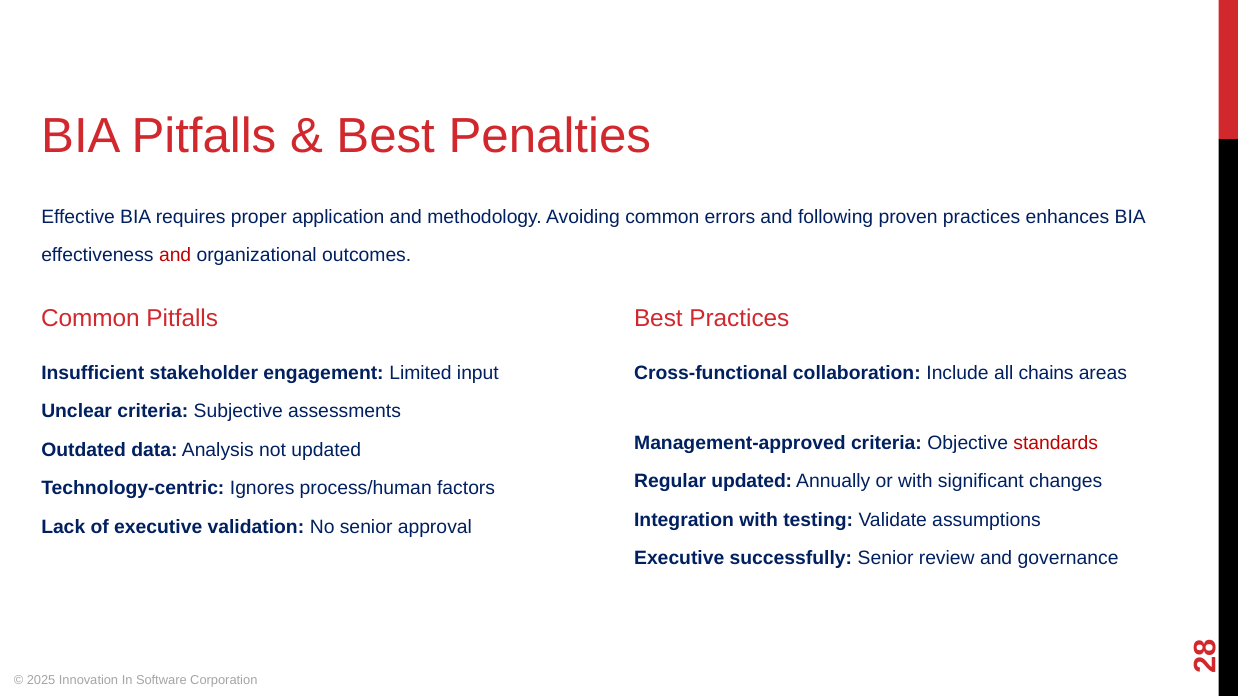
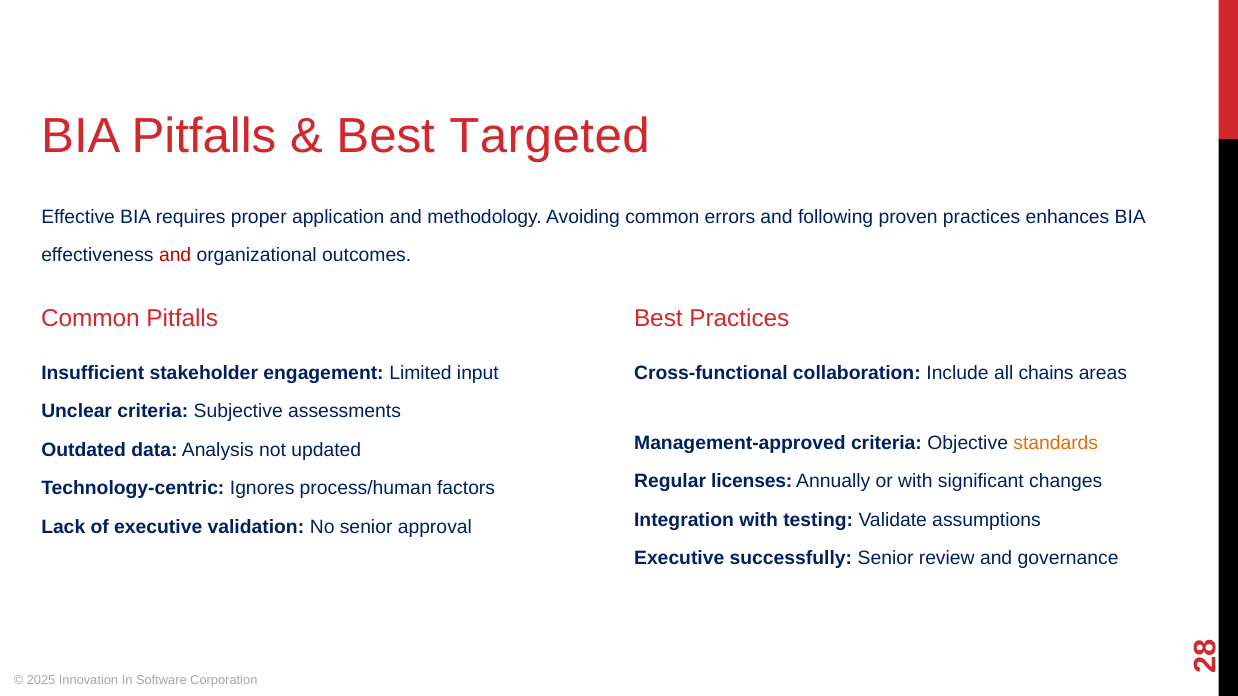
Penalties: Penalties -> Targeted (550, 136)
standards colour: red -> orange (1056, 443)
Regular updated: updated -> licenses (752, 482)
